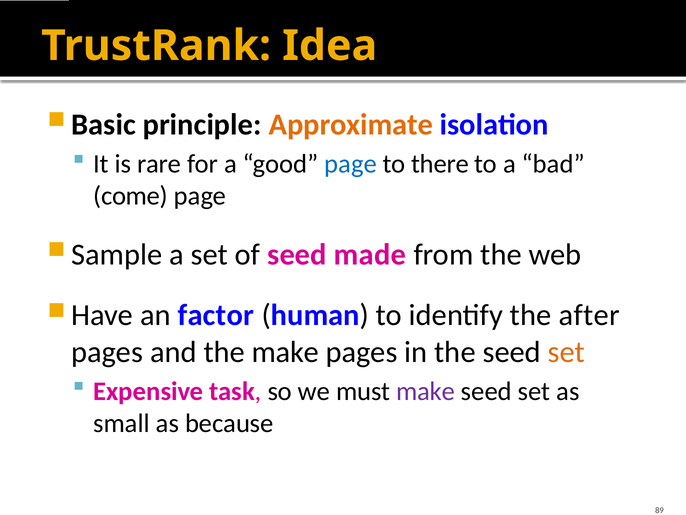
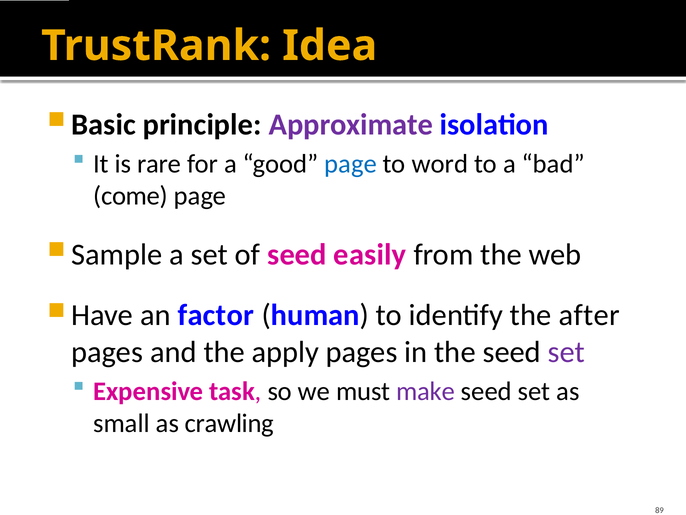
Approximate colour: orange -> purple (351, 124)
there: there -> word (440, 164)
made: made -> easily (370, 254)
the make: make -> apply (285, 352)
set colour: orange -> purple (566, 352)
because: because -> crawling (229, 423)
